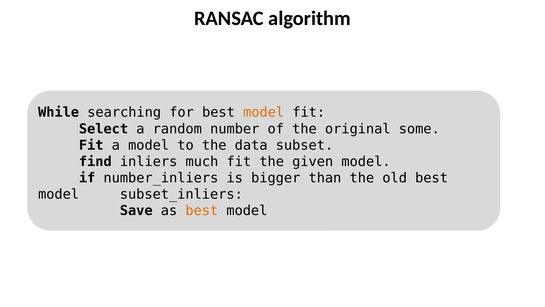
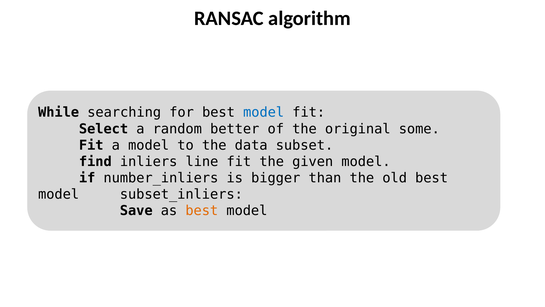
model colour: orange -> blue (264, 112)
number: number -> better (235, 129)
much: much -> line (202, 161)
